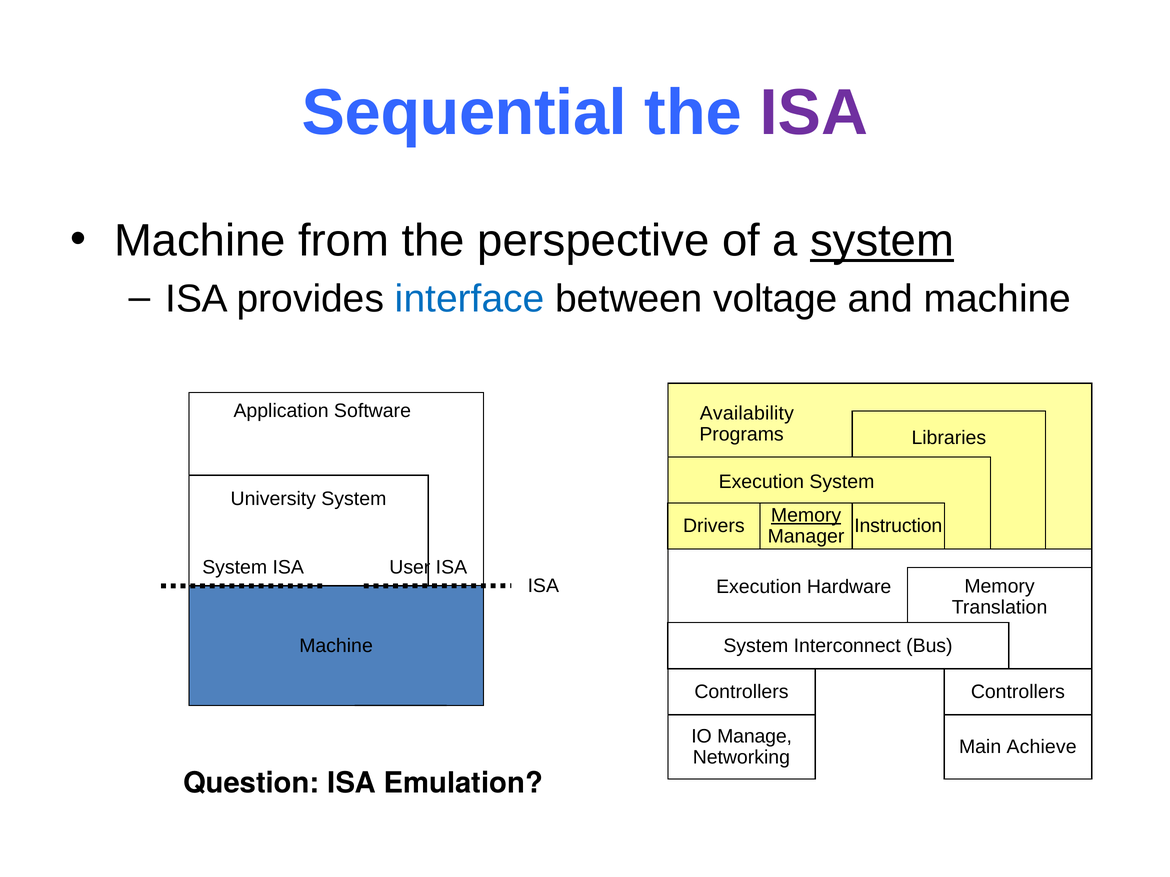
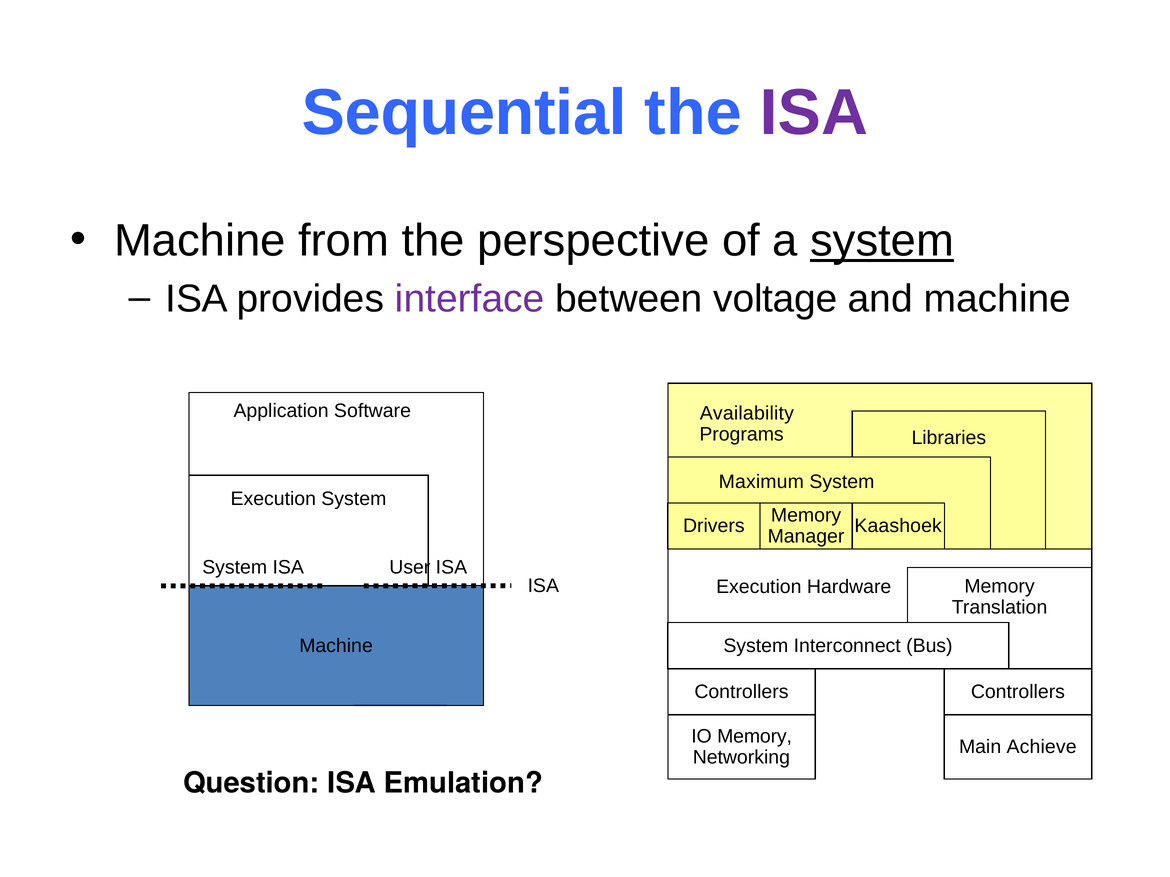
interface colour: blue -> purple (470, 299)
Execution: Execution -> Maximum (761, 482)
University: University -> Execution (273, 499)
Memory underline: present -> none (806, 516)
Instruction: Instruction -> Kaashoek (898, 526)
IO Manage: Manage -> Memory (755, 737)
